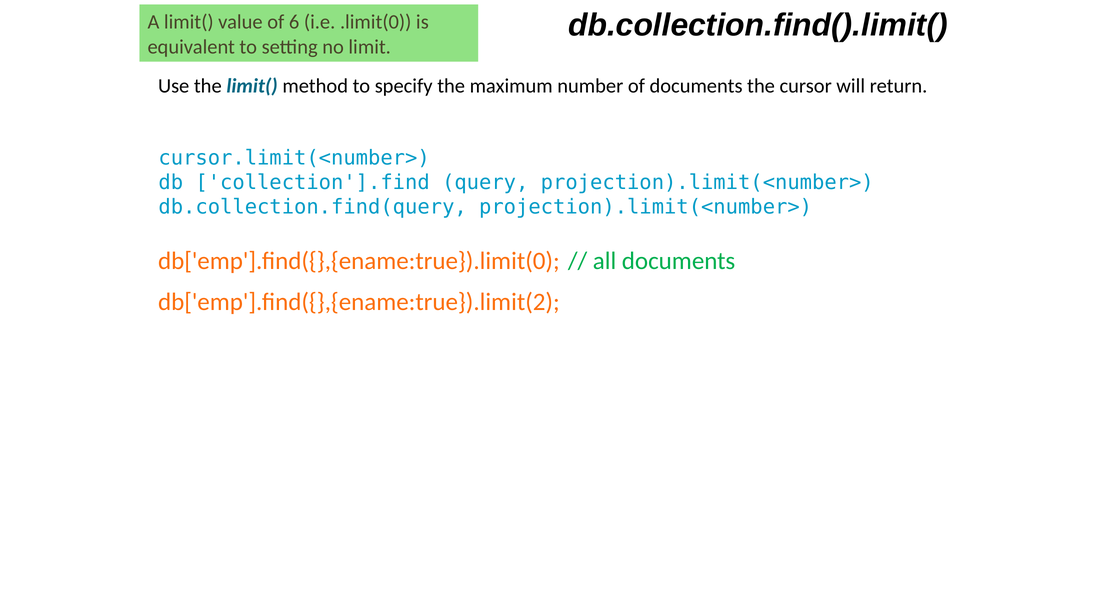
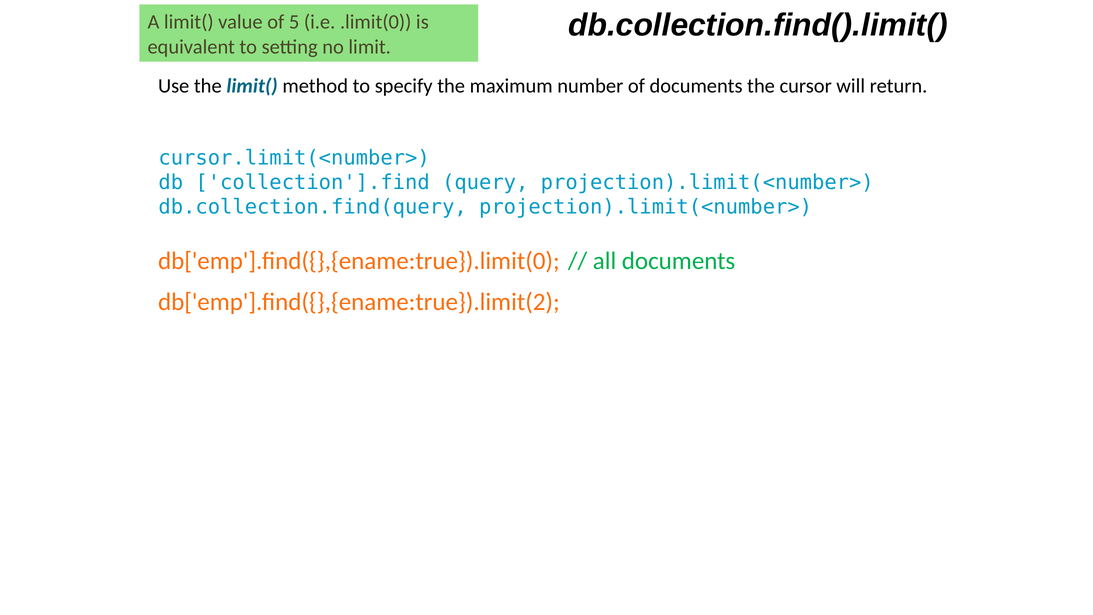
6: 6 -> 5 (294, 22)
